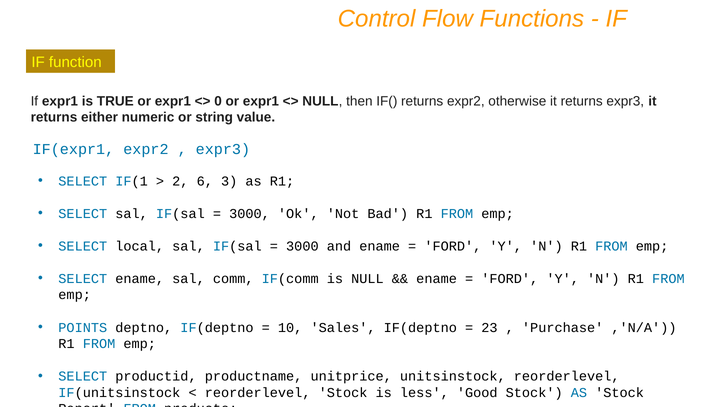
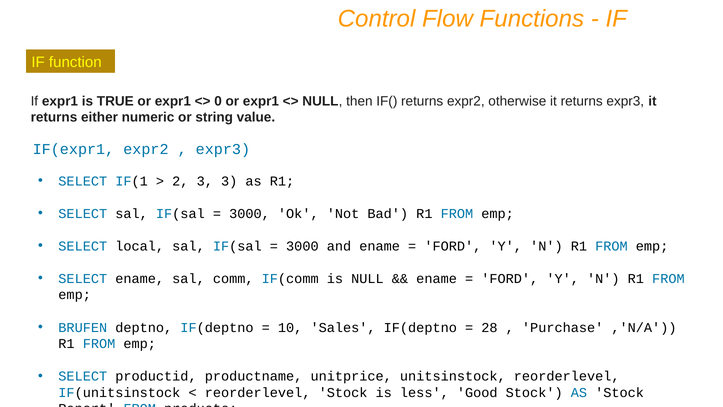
2 6: 6 -> 3 (205, 181)
POINTS: POINTS -> BRUFEN (83, 327)
23: 23 -> 28 (489, 327)
